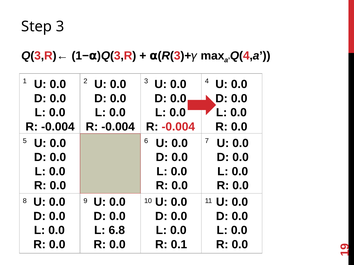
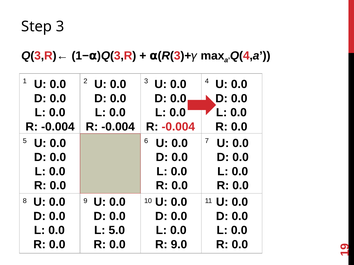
6.8: 6.8 -> 5.0 (117, 231)
0.1: 0.1 -> 9.0 (179, 245)
